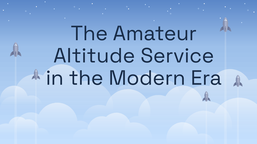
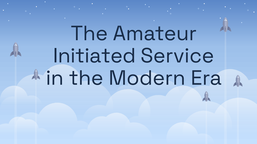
Altitude: Altitude -> Initiated (94, 56)
